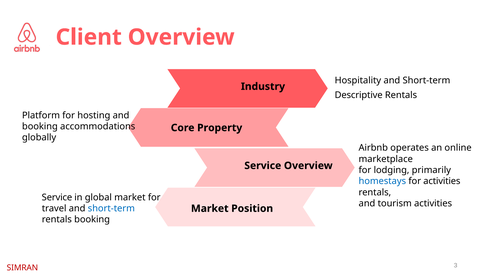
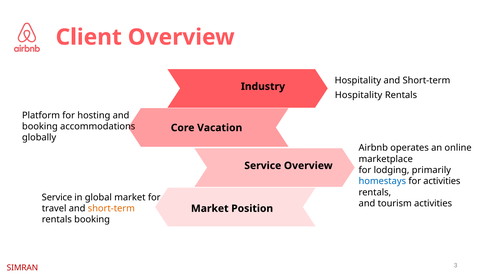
Descriptive: Descriptive -> Hospitality (359, 95)
Property: Property -> Vacation (220, 128)
short-term colour: blue -> orange (111, 209)
